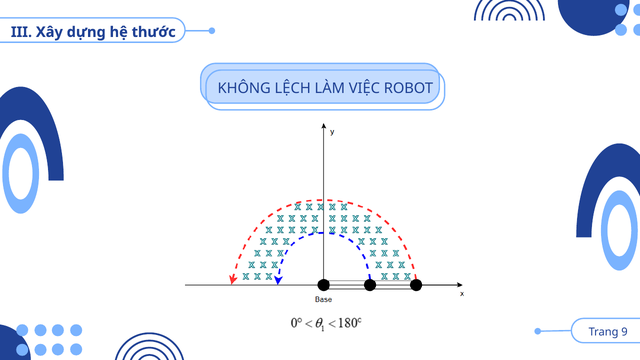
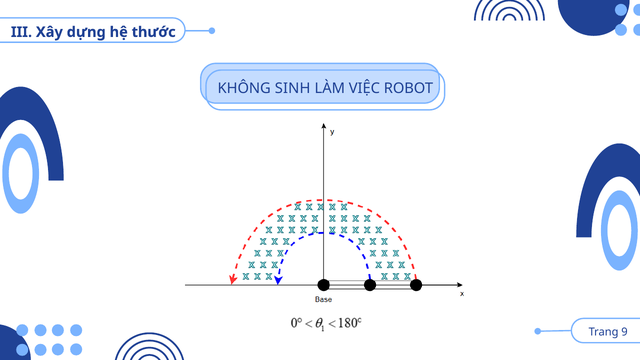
LỆCH: LỆCH -> SINH (293, 88)
